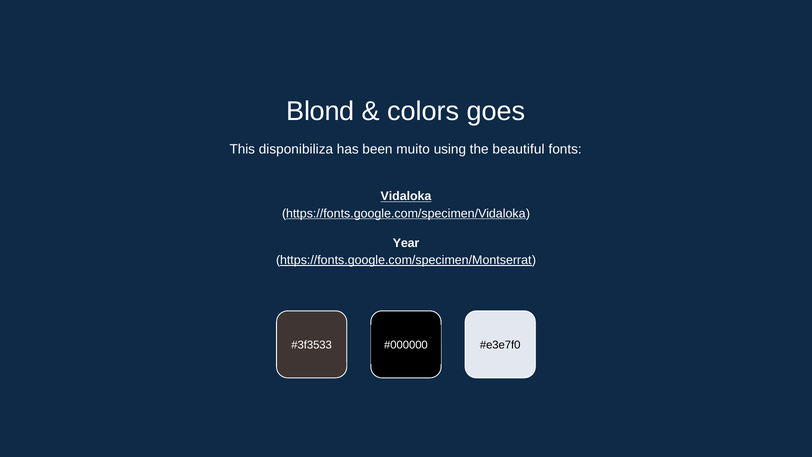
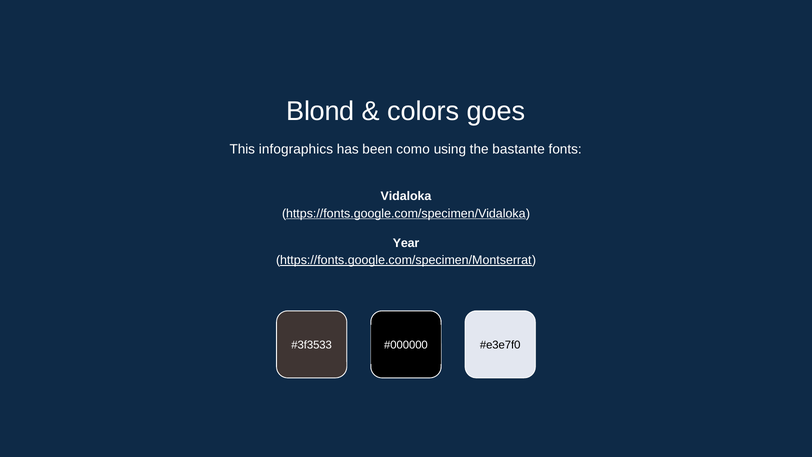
disponibiliza: disponibiliza -> infographics (296, 149)
muito: muito -> como (413, 149)
beautiful: beautiful -> bastante (519, 149)
Vidaloka underline: present -> none (406, 196)
